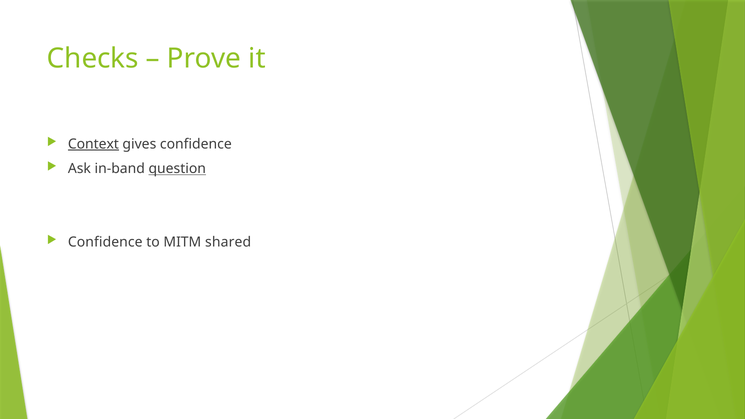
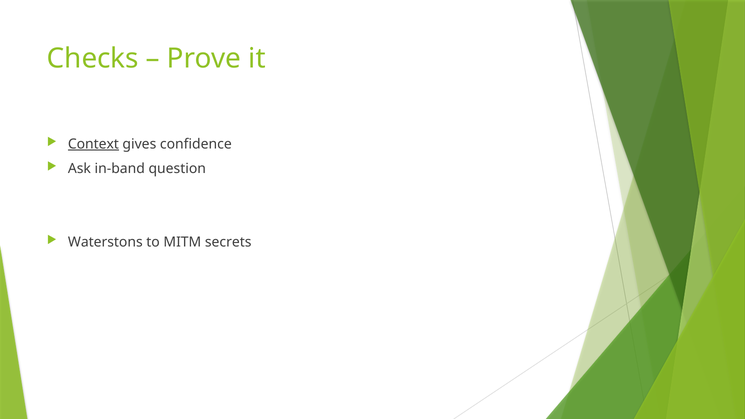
question underline: present -> none (177, 169)
Confidence: Confidence -> Waterstons (105, 242)
shared: shared -> secrets (228, 242)
